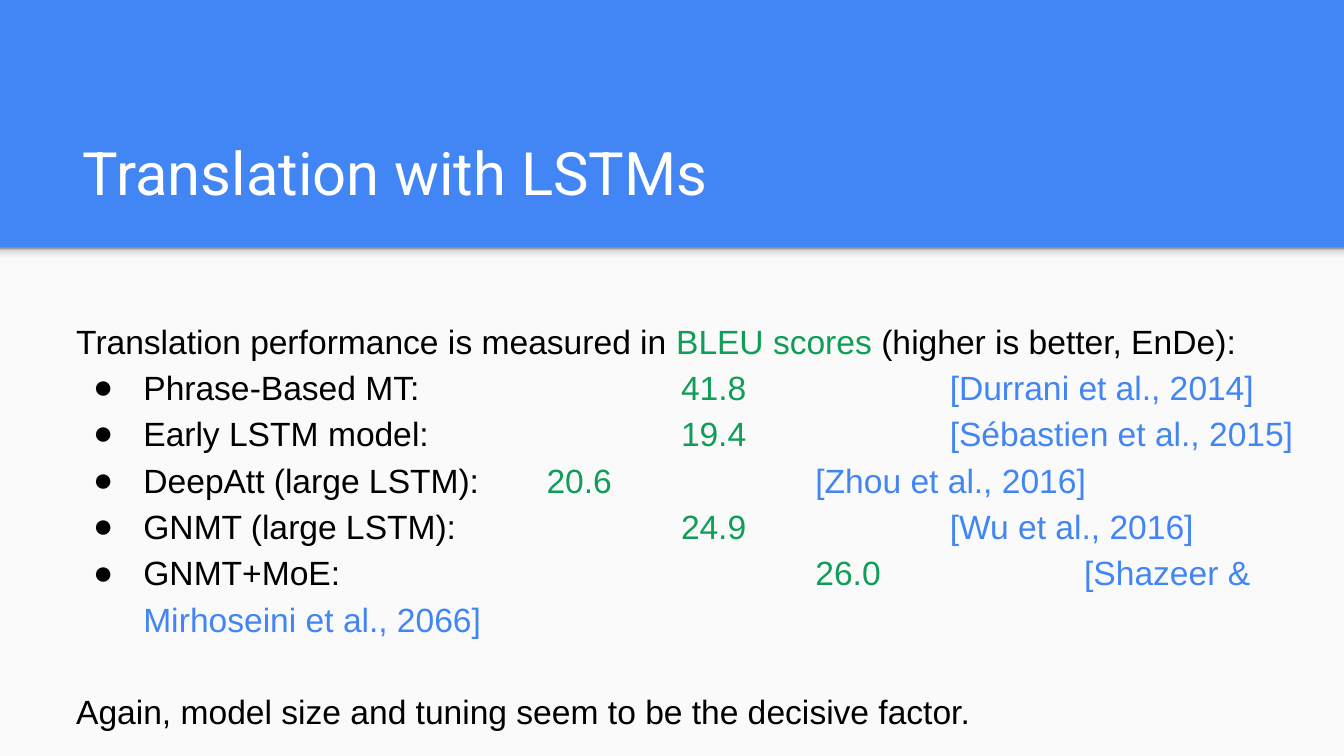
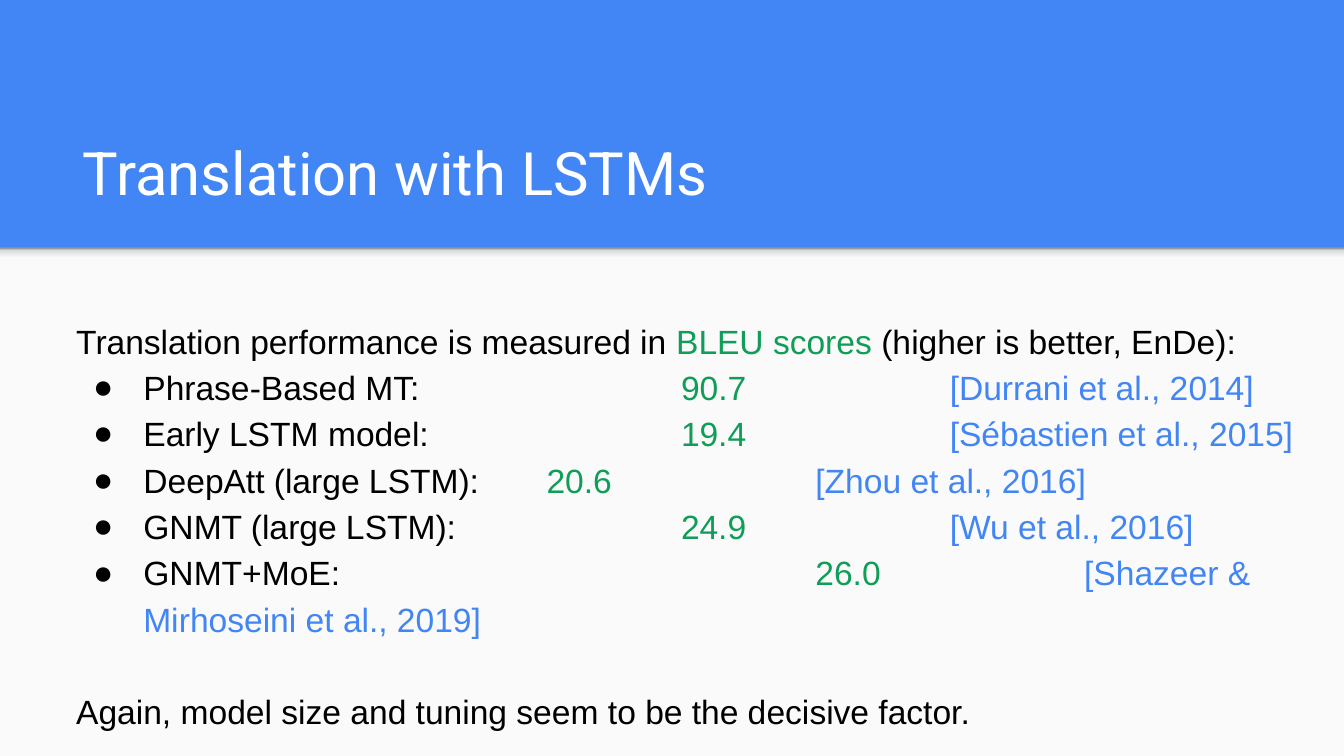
41.8: 41.8 -> 90.7 (714, 389)
2066: 2066 -> 2019 (439, 621)
